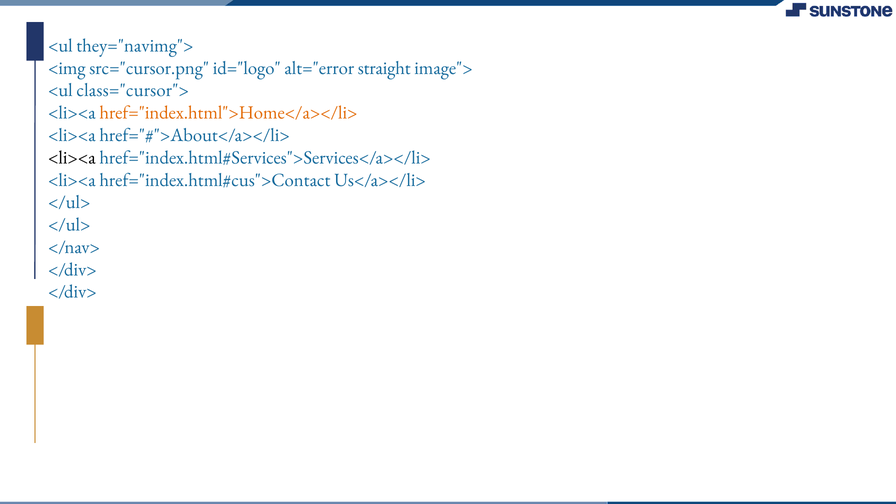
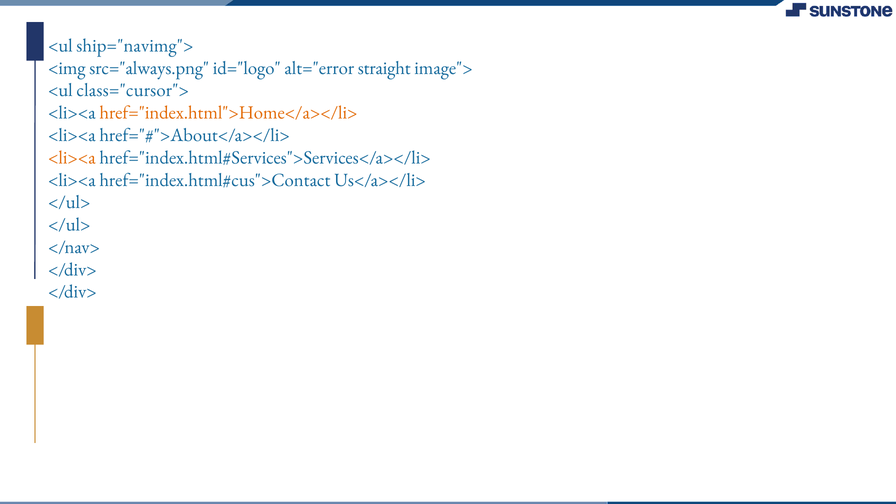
they="navimg">: they="navimg"> -> ship="navimg"> (135, 45)
src="cursor.png: src="cursor.png -> src="always.png (149, 68)
<li><a colour: black -> orange (72, 157)
